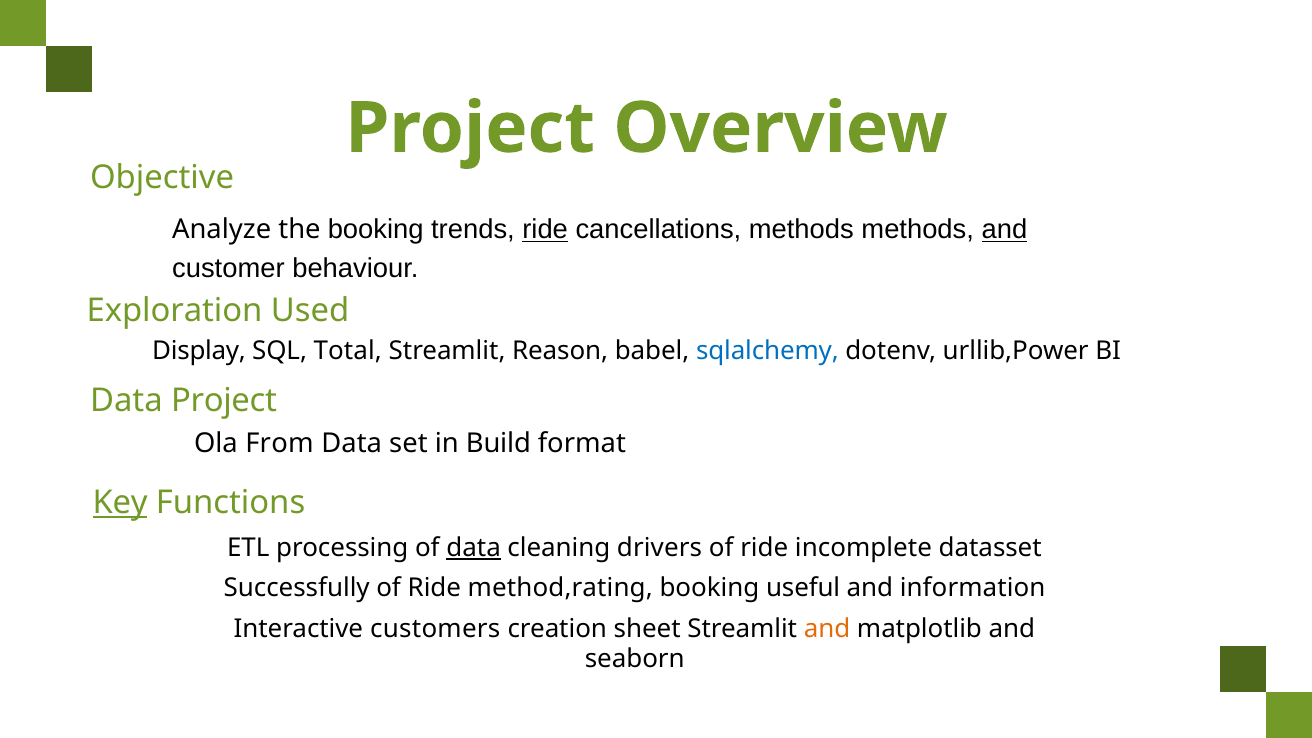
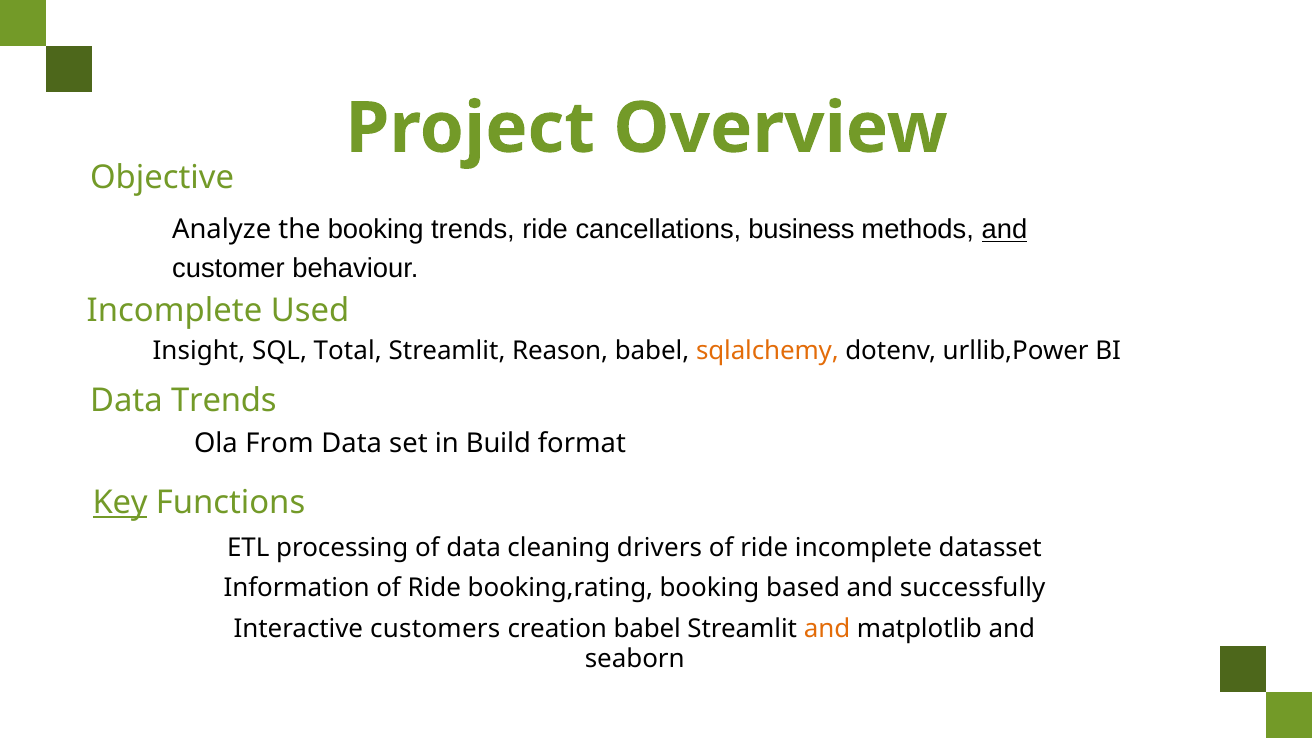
ride underline: present -> none (545, 230)
cancellations methods: methods -> business (802, 230)
Exploration: Exploration -> Incomplete (174, 311)
Display: Display -> Insight (199, 351)
sqlalchemy colour: blue -> orange (767, 351)
Data Project: Project -> Trends (224, 401)
data underline: present -> none (474, 548)
Successfully: Successfully -> Information (297, 588)
method,rating: method,rating -> booking,rating (560, 588)
useful: useful -> based (803, 588)
information: information -> successfully (973, 588)
creation sheet: sheet -> babel (647, 629)
